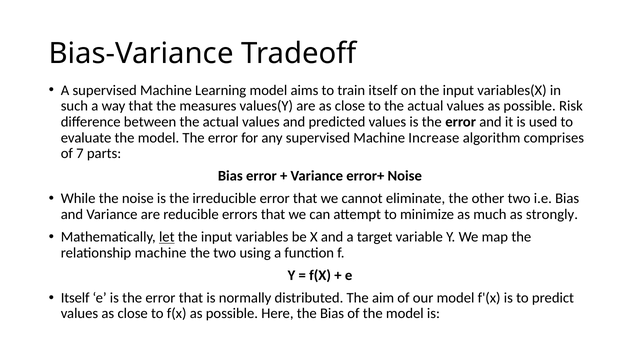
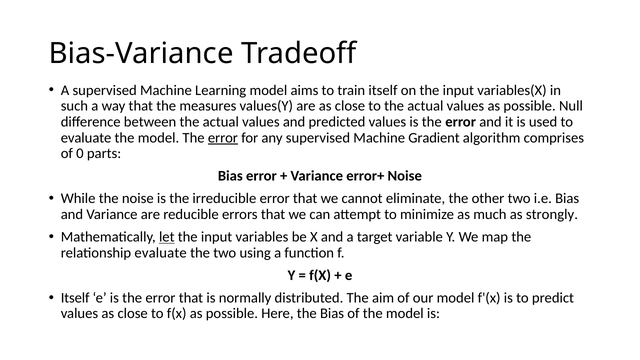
Risk: Risk -> Null (571, 106)
error underline: none -> present (223, 138)
Increase: Increase -> Gradient (434, 138)
7: 7 -> 0 (80, 154)
relationship machine: machine -> evaluate (161, 253)
